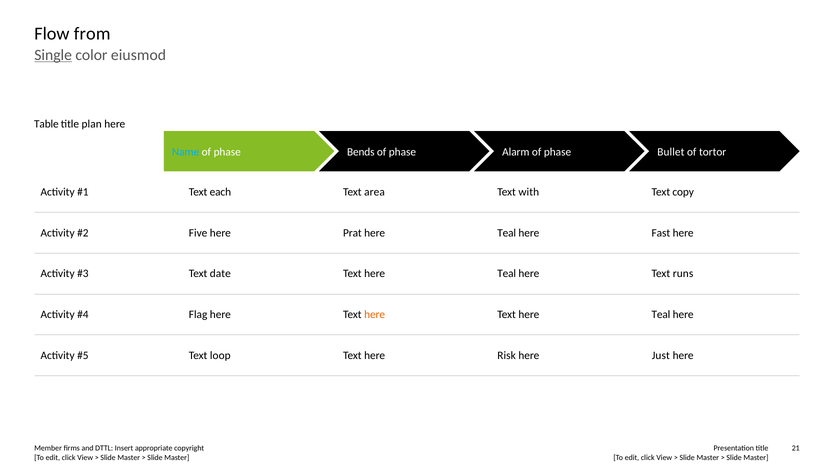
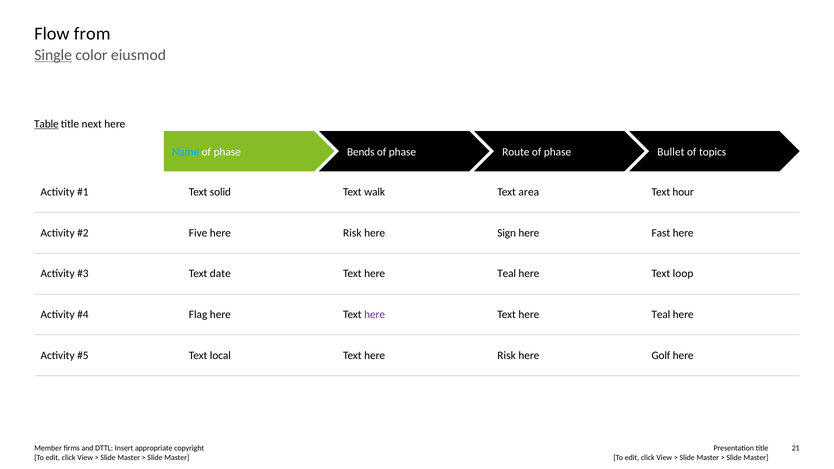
Table underline: none -> present (46, 124)
plan: plan -> next (92, 124)
Alarm: Alarm -> Route (516, 152)
tortor: tortor -> topics (713, 152)
each: each -> solid (220, 192)
area: area -> walk (375, 192)
with: with -> area (529, 192)
copy: copy -> hour (683, 192)
Prat: Prat -> Risk (352, 233)
Teal: Teal -> Sign (507, 233)
runs: runs -> loop (683, 274)
here colour: orange -> purple (375, 315)
loop: loop -> local (220, 356)
Just: Just -> Golf (661, 356)
